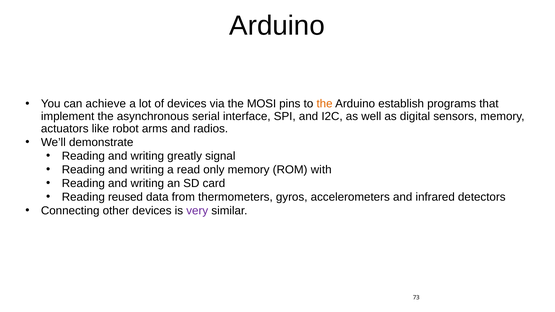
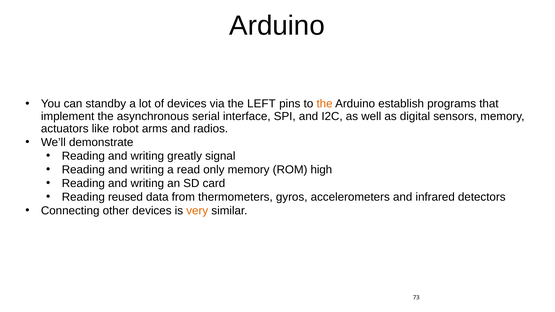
achieve: achieve -> standby (106, 104)
MOSI: MOSI -> LEFT (261, 104)
with: with -> high (321, 170)
very colour: purple -> orange (197, 211)
